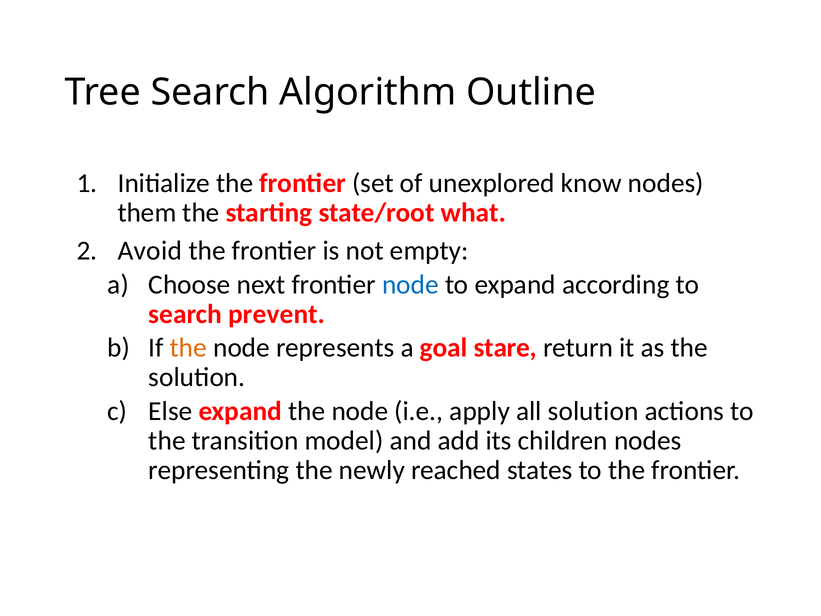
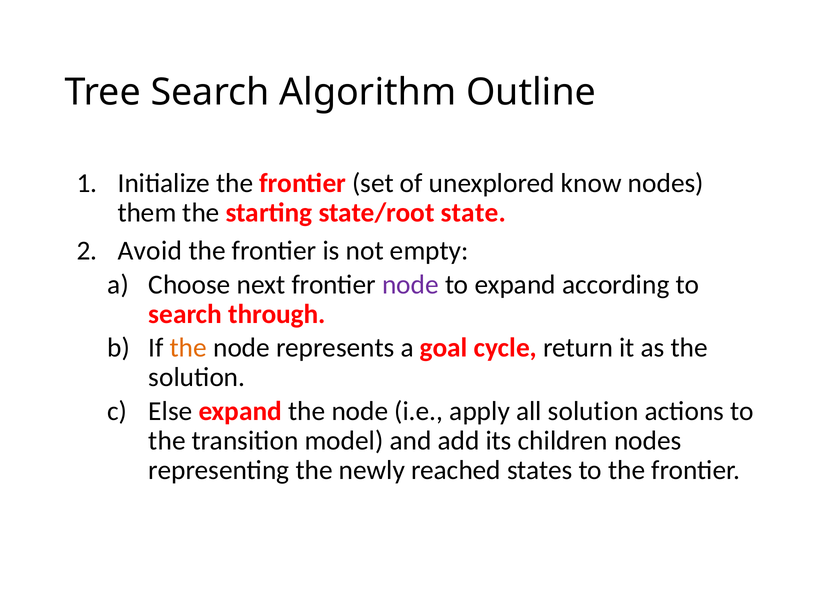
what: what -> state (473, 212)
node colour: blue -> purple (410, 284)
prevent: prevent -> through (277, 314)
stare: stare -> cycle (505, 348)
